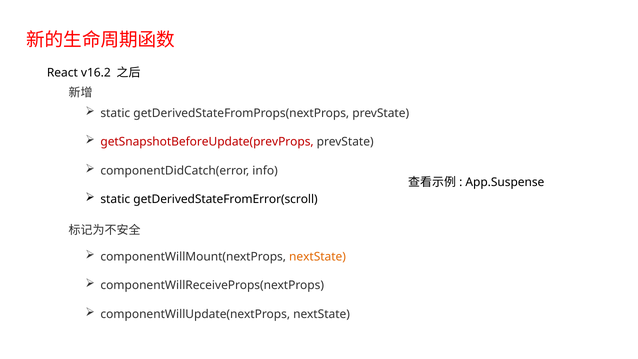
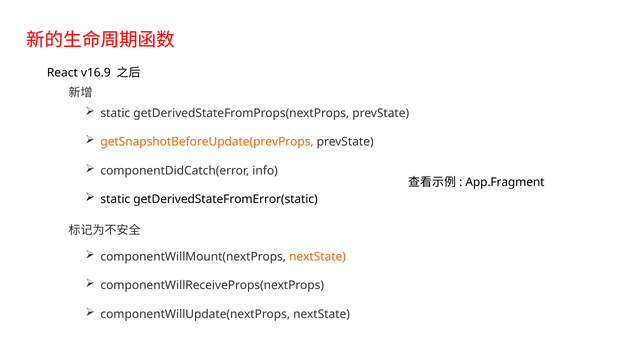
v16.2: v16.2 -> v16.9 (96, 73)
getSnapshotBeforeUpdate(prevProps colour: red -> orange (207, 142)
App.Suspense: App.Suspense -> App.Fragment (505, 182)
getDerivedStateFromError(scroll: getDerivedStateFromError(scroll -> getDerivedStateFromError(static (225, 199)
